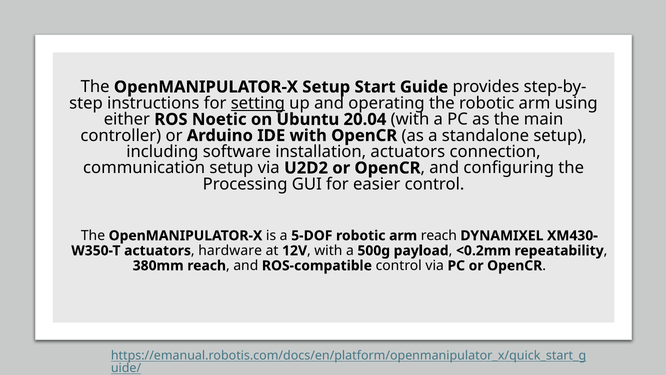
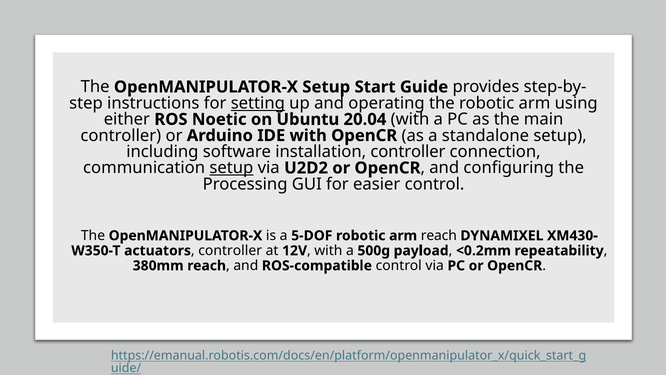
installation actuators: actuators -> controller (408, 152)
setup underline: none -> present (231, 168)
hardware: hardware -> controller (230, 250)
